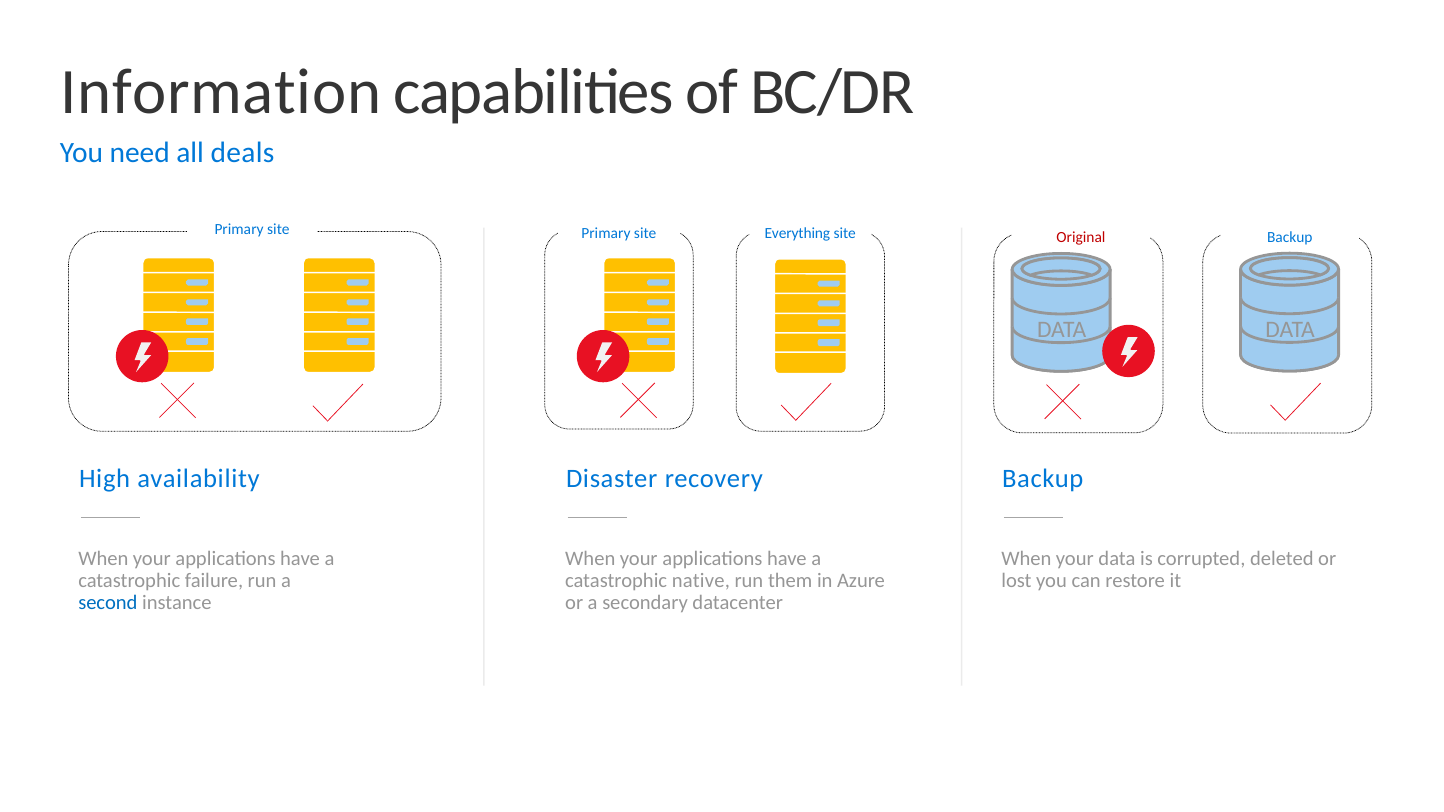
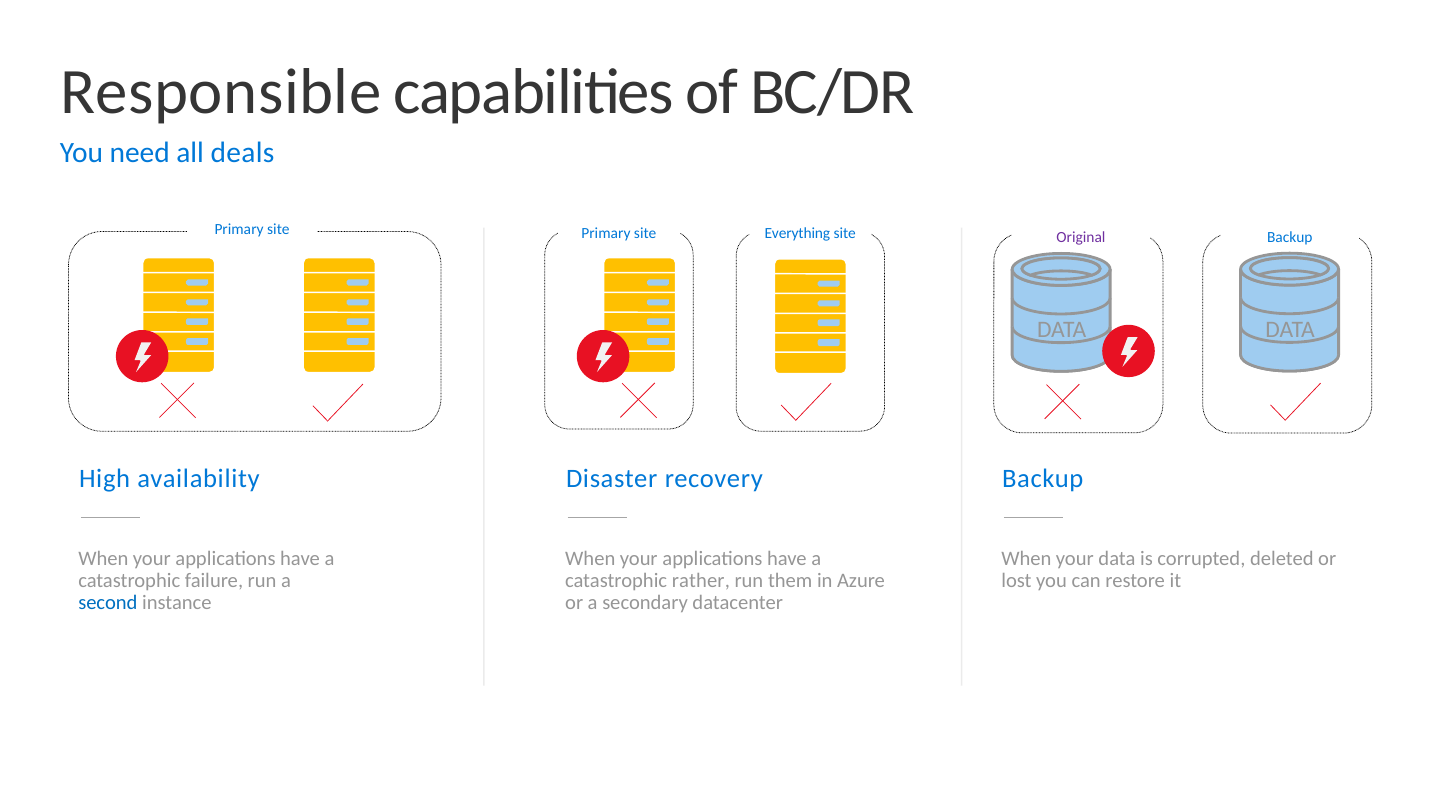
Information: Information -> Responsible (221, 92)
Original colour: red -> purple (1081, 237)
native: native -> rather (701, 581)
